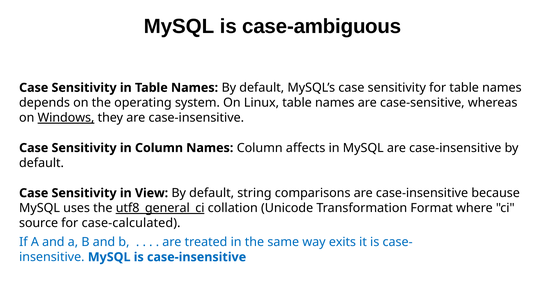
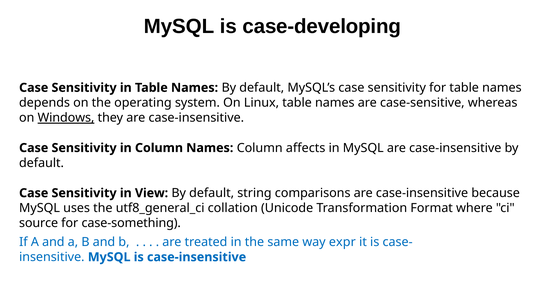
case-ambiguous: case-ambiguous -> case-developing (322, 27)
utf8_general_ci underline: present -> none (160, 208)
case-calculated: case-calculated -> case-something (131, 223)
exits: exits -> expr (342, 242)
